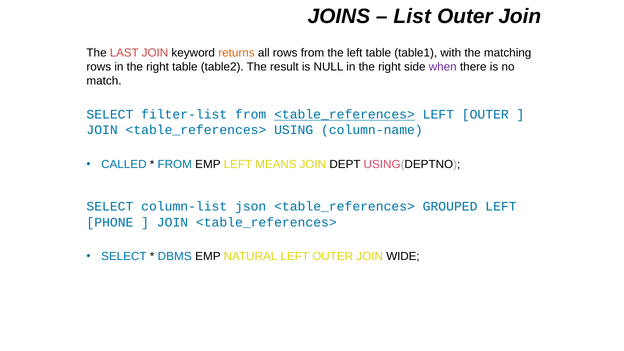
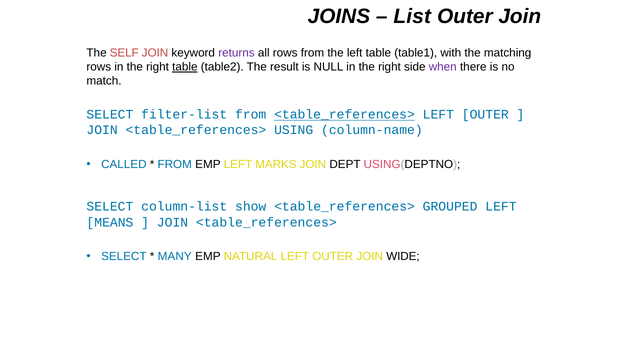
LAST: LAST -> SELF (124, 53)
returns colour: orange -> purple (236, 53)
table underline: none -> present (185, 67)
MEANS: MEANS -> MARKS (276, 164)
json: json -> show (251, 207)
PHONE: PHONE -> MEANS (110, 222)
DBMS: DBMS -> MANY (175, 256)
